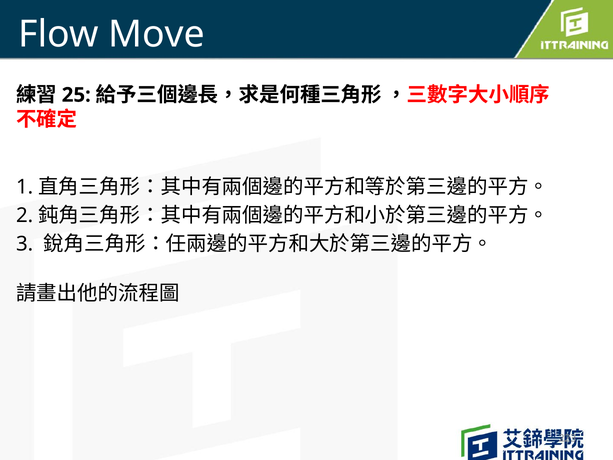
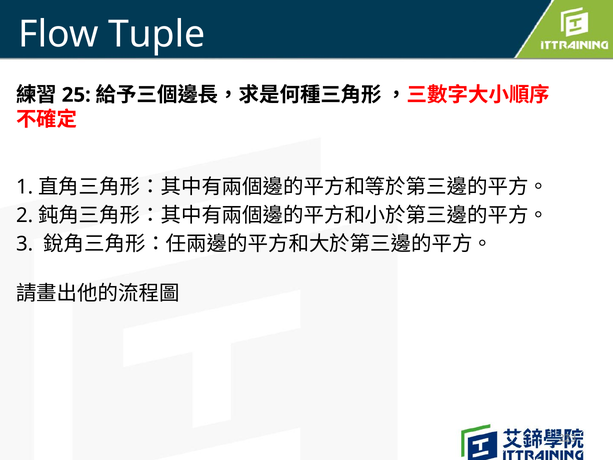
Move: Move -> Tuple (157, 34)
